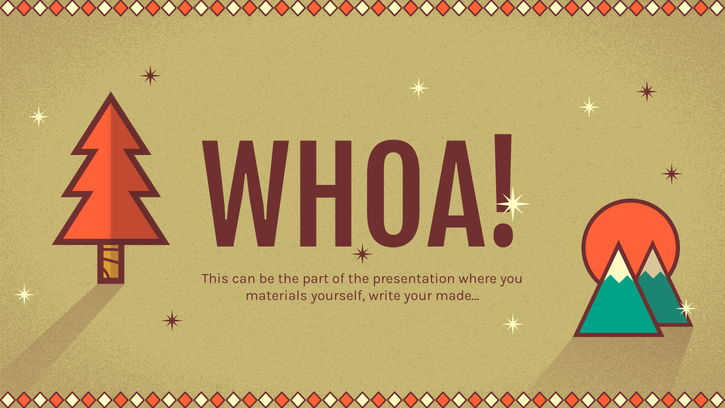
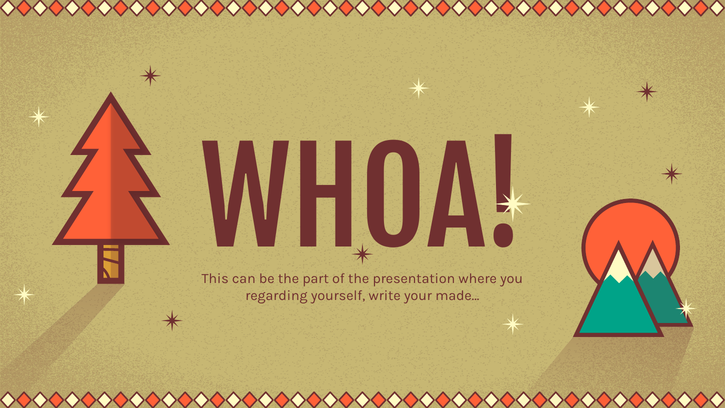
materials: materials -> regarding (276, 296)
